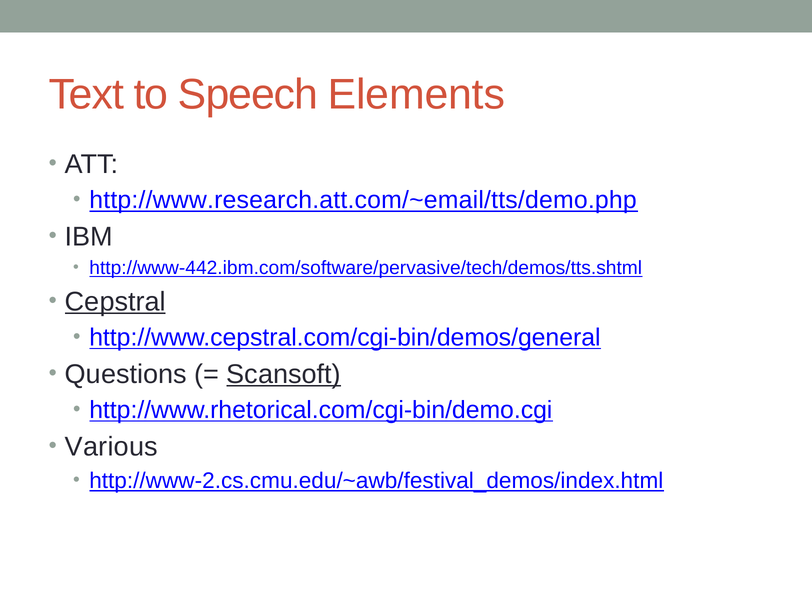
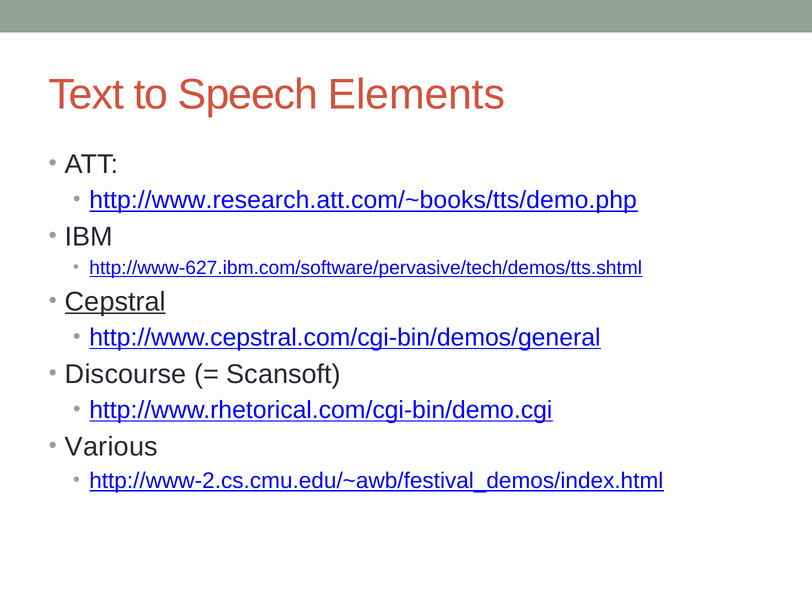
http://www.research.att.com/~email/tts/demo.php: http://www.research.att.com/~email/tts/demo.php -> http://www.research.att.com/~books/tts/demo.php (363, 200)
http://www-442.ibm.com/software/pervasive/tech/demos/tts.shtml: http://www-442.ibm.com/software/pervasive/tech/demos/tts.shtml -> http://www-627.ibm.com/software/pervasive/tech/demos/tts.shtml (366, 268)
Questions: Questions -> Discourse (126, 374)
Scansoft underline: present -> none (284, 374)
